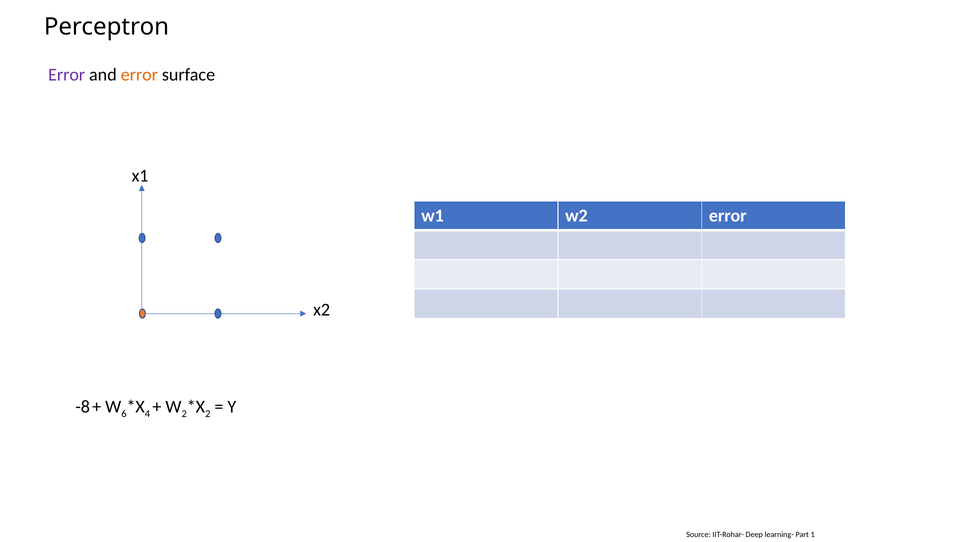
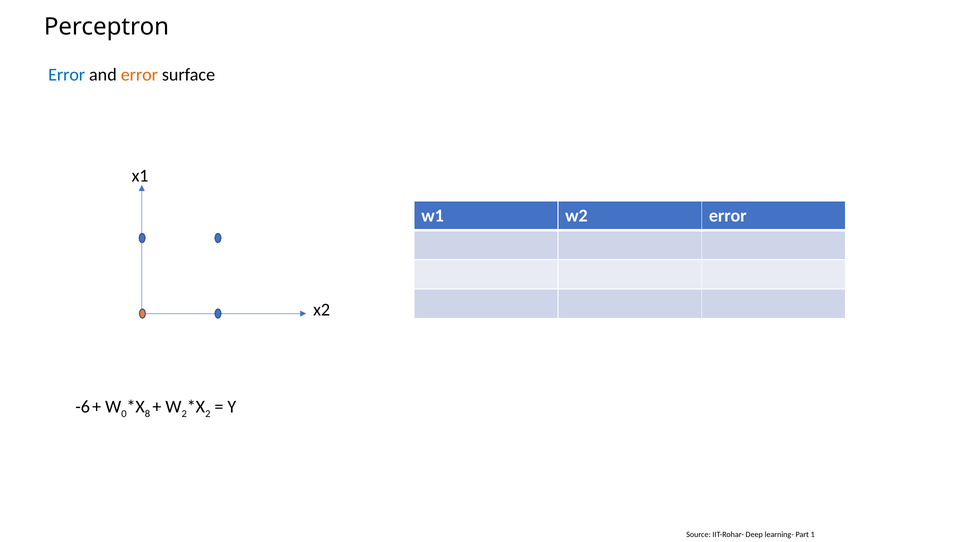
Error colour: purple -> blue (67, 75)
-8: -8 -> -6 (83, 407)
6: 6 -> 0 (124, 414)
4: 4 -> 8 (147, 414)
